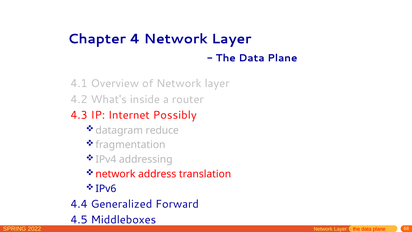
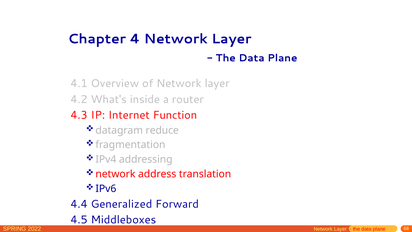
Possibly: Possibly -> Function (175, 115)
